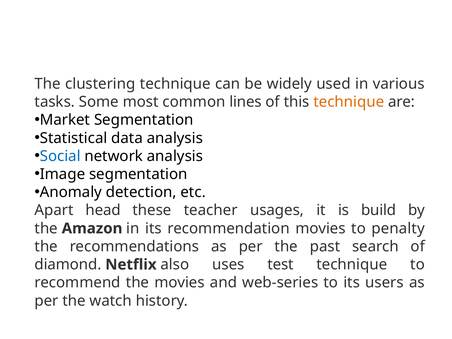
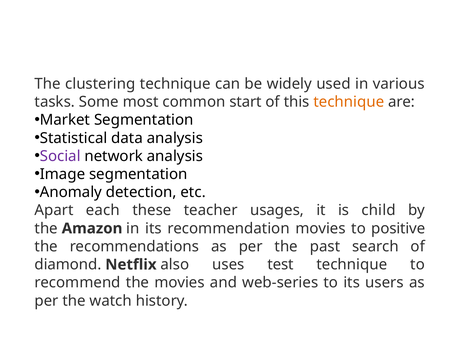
lines: lines -> start (246, 102)
Social colour: blue -> purple (60, 156)
head: head -> each (103, 210)
build: build -> child (379, 210)
penalty: penalty -> positive (398, 228)
